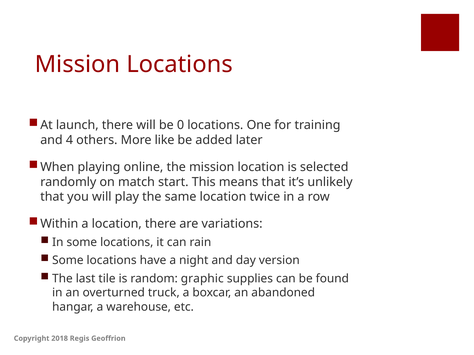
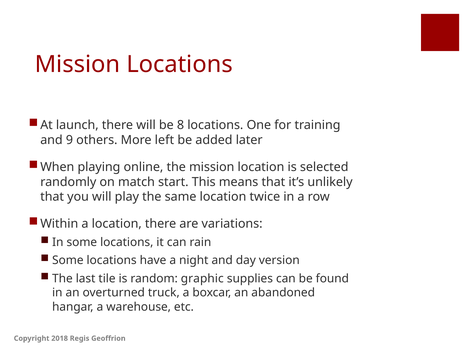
0: 0 -> 8 (180, 125)
4: 4 -> 9 (69, 140)
like: like -> left (164, 140)
